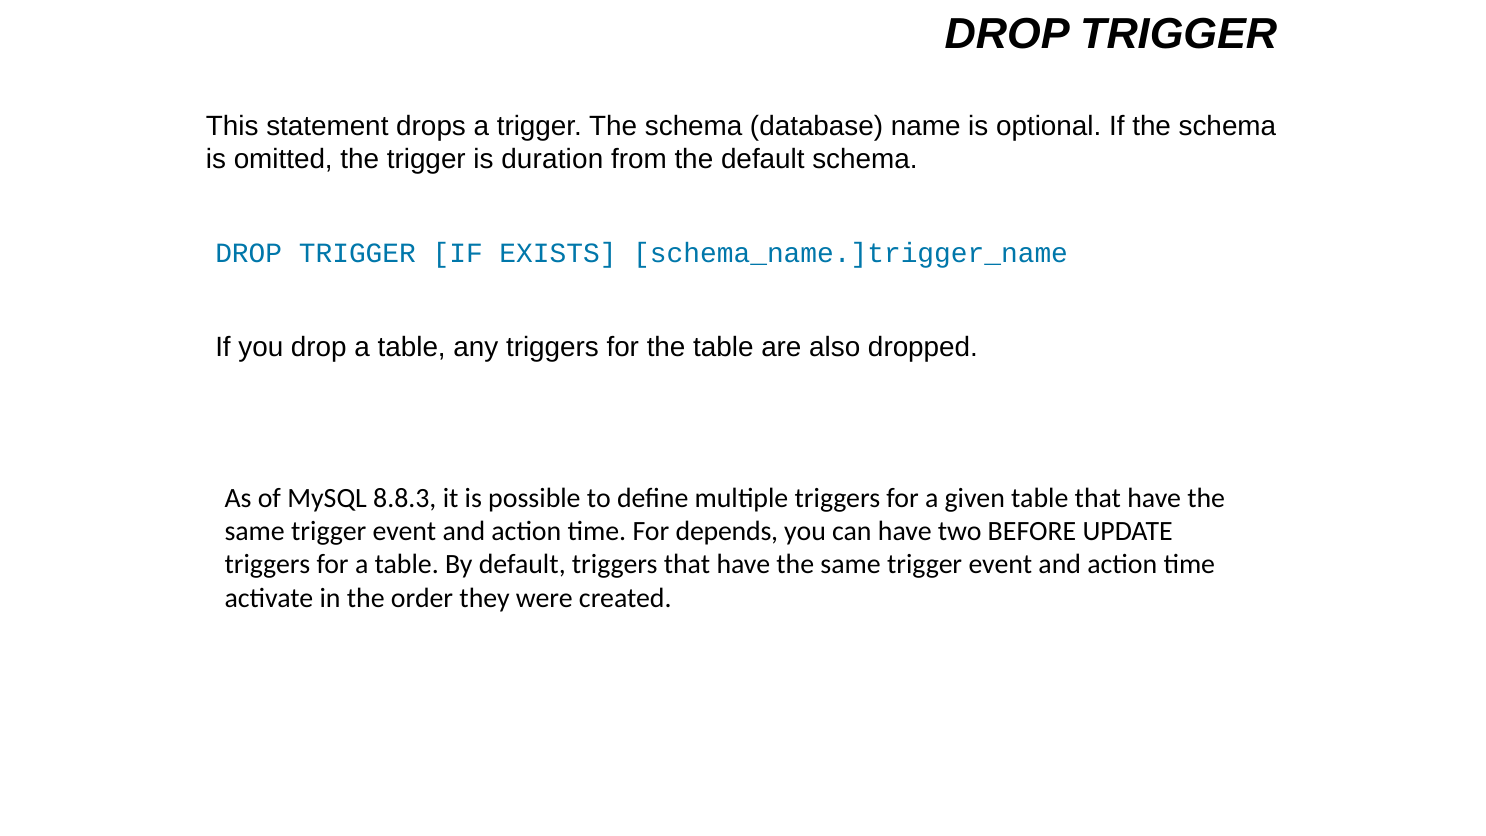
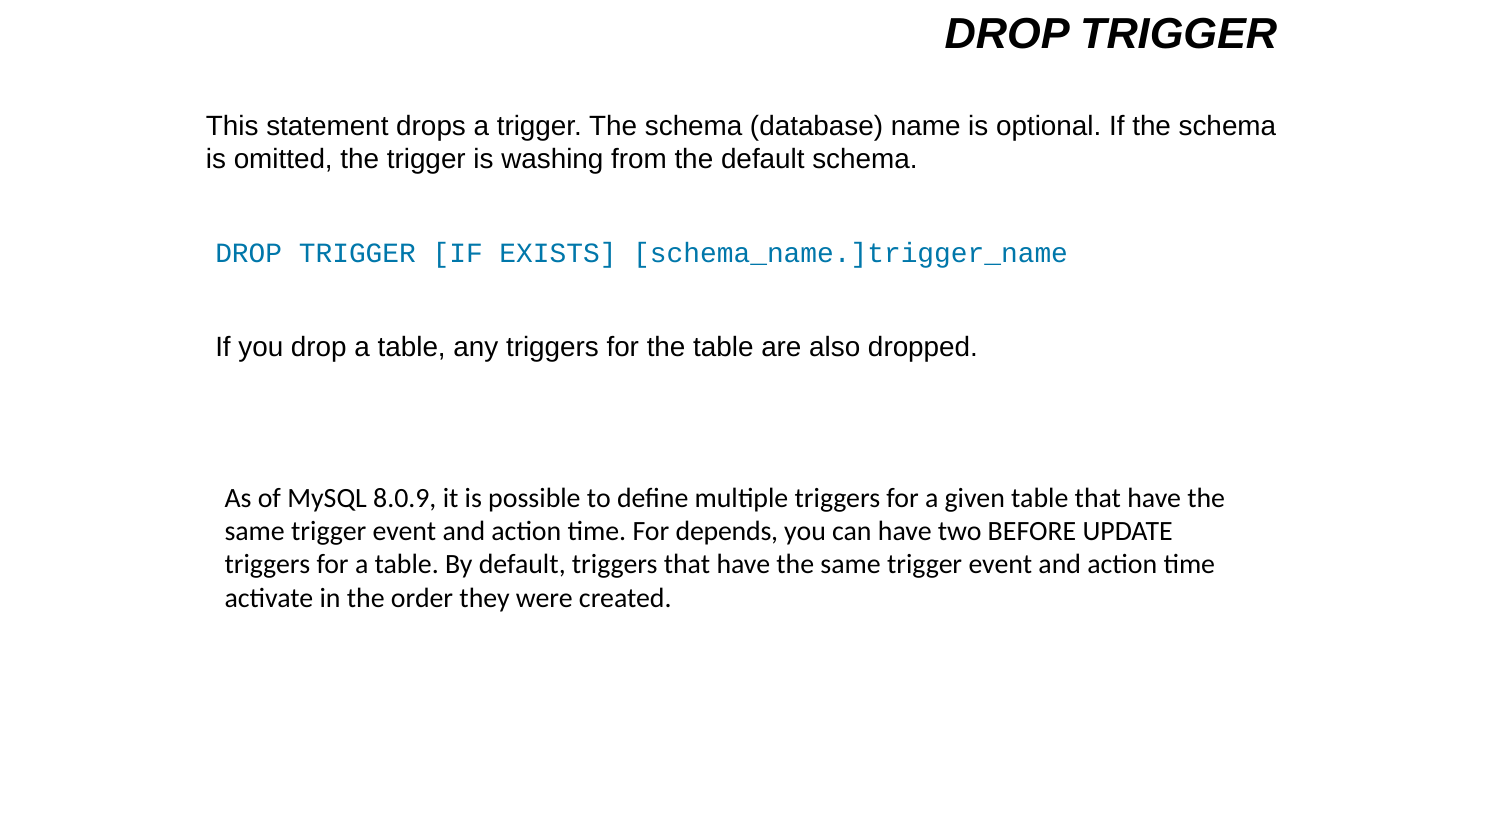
duration: duration -> washing (552, 160)
8.8.3: 8.8.3 -> 8.0.9 (405, 498)
